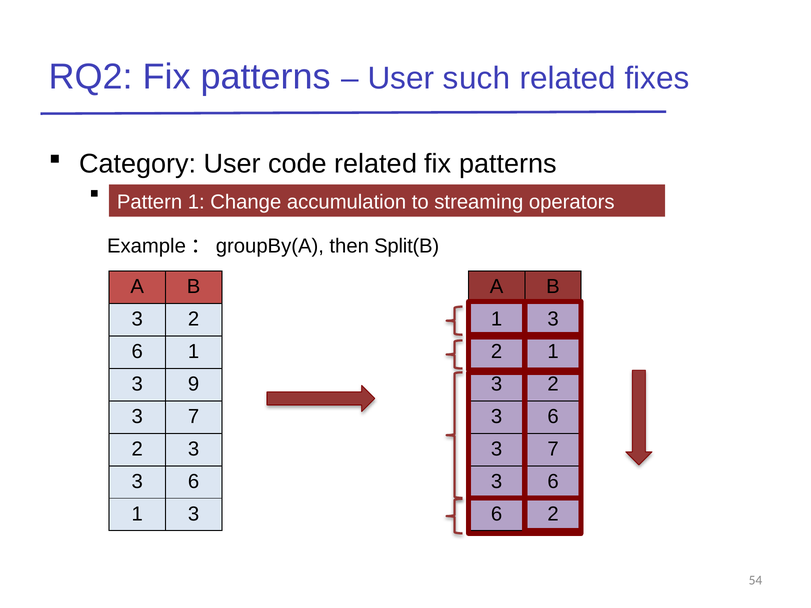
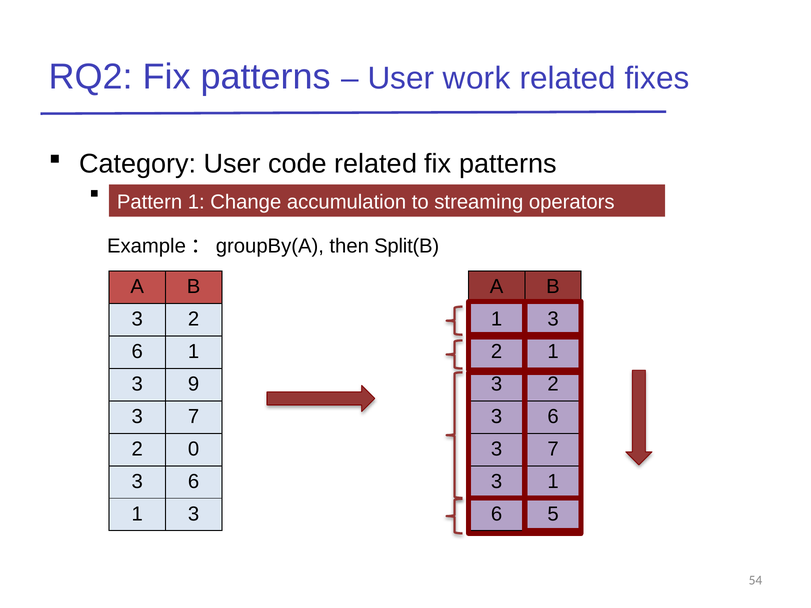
such: such -> work (477, 78)
3: 3 -> 0 (194, 449)
6: 6 -> 1 (553, 482)
6 2: 2 -> 5 (553, 514)
